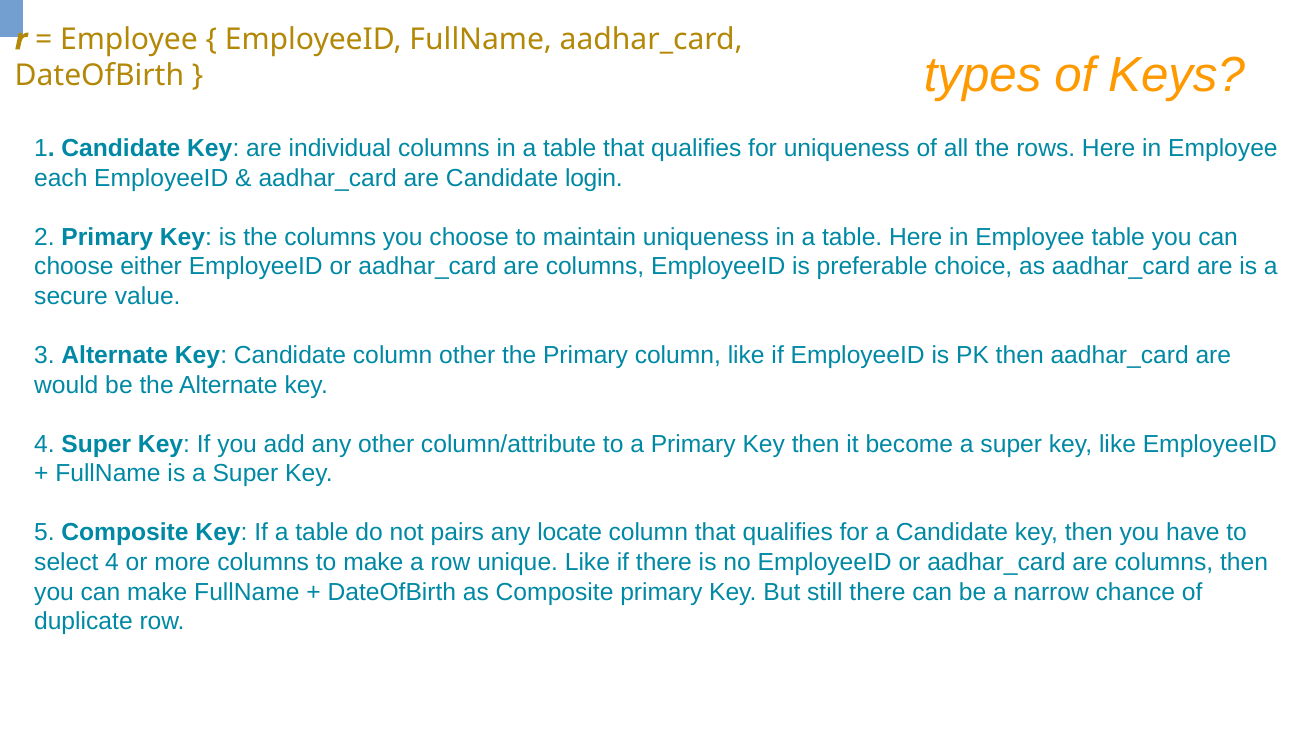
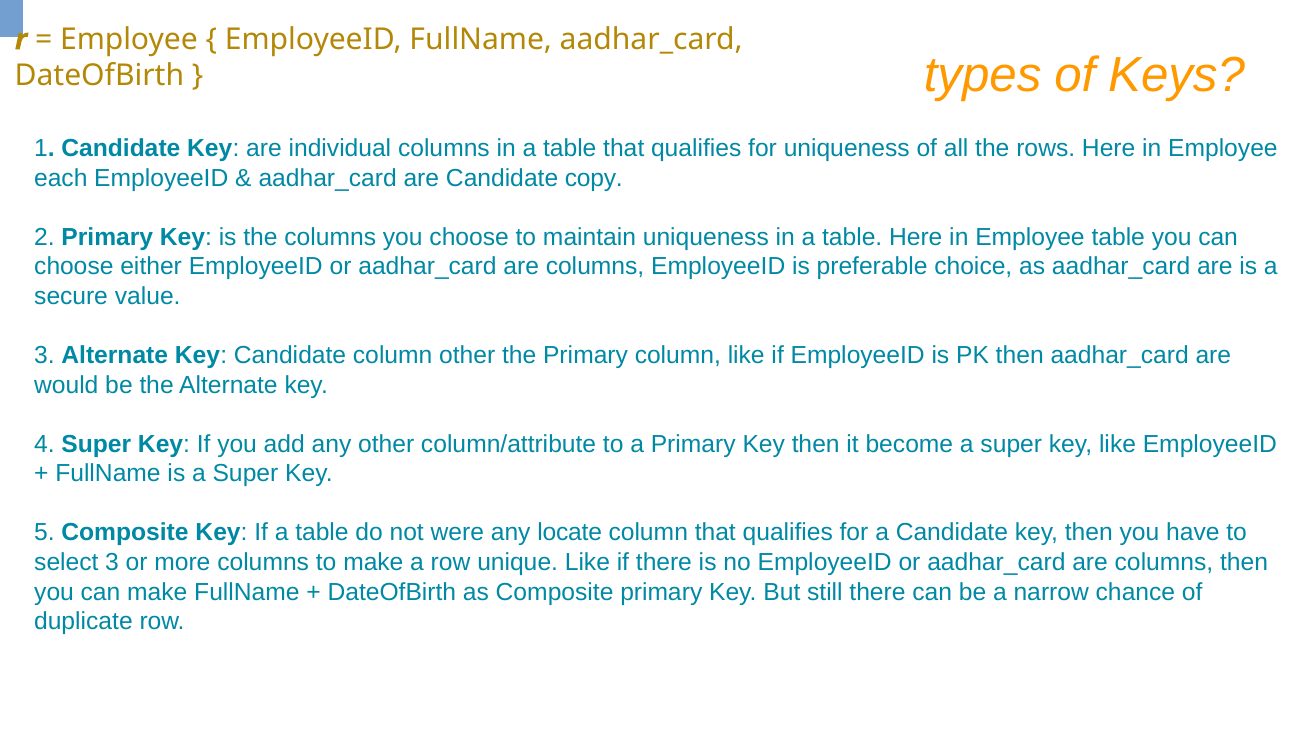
login: login -> copy (594, 178)
pairs: pairs -> were (457, 533)
select 4: 4 -> 3 (112, 562)
